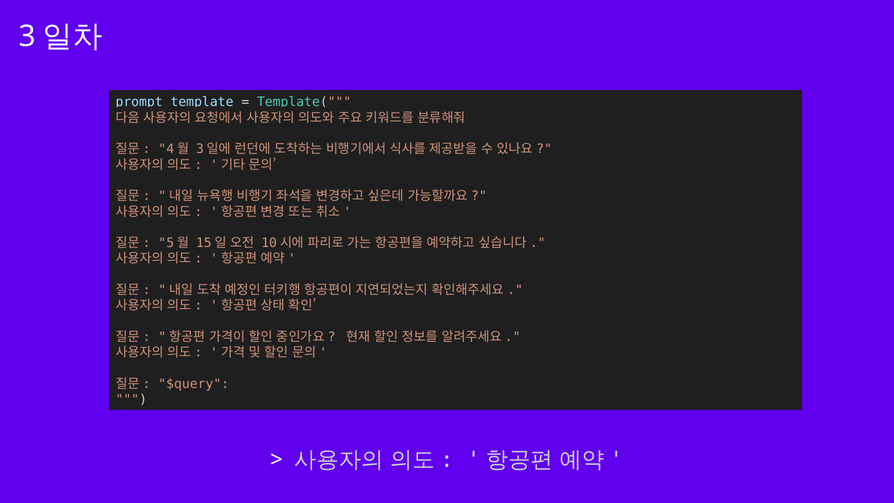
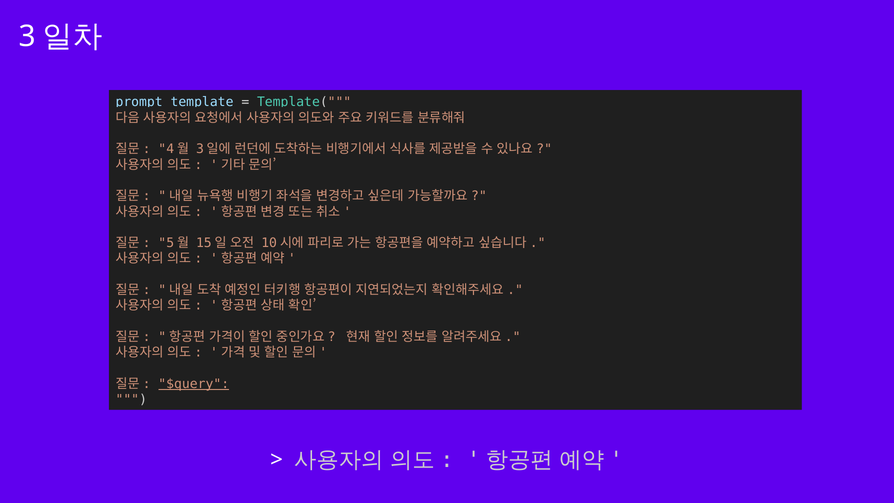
$query underline: none -> present (194, 384)
